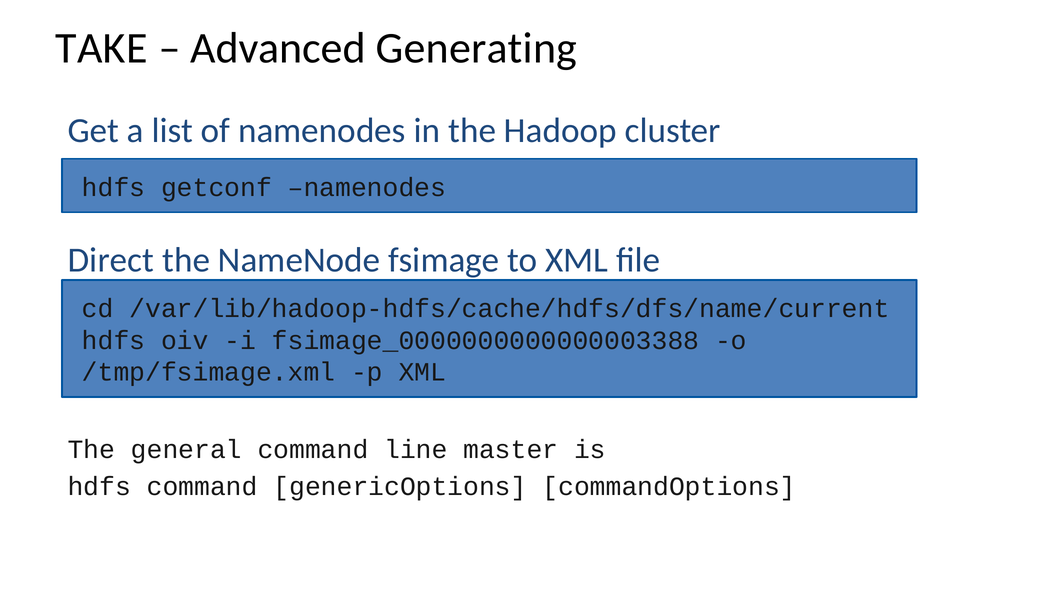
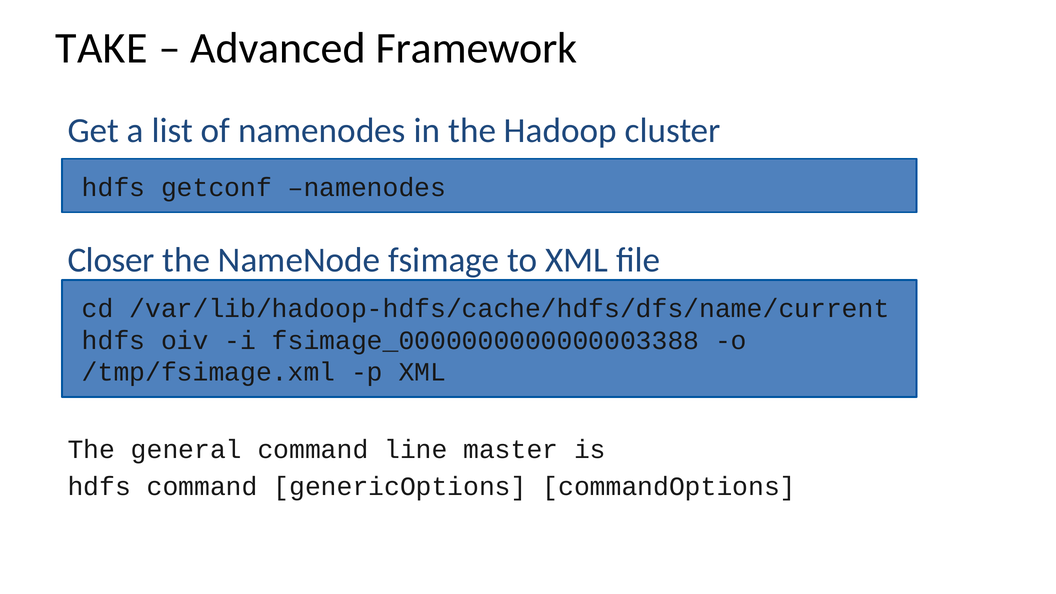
Generating: Generating -> Framework (477, 48)
Direct: Direct -> Closer (111, 260)
